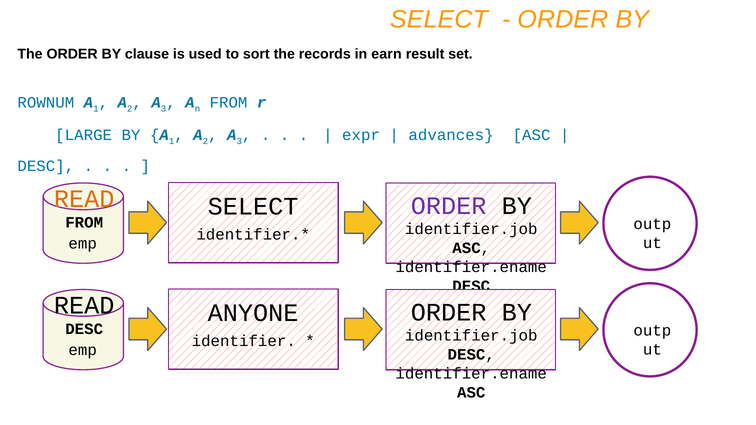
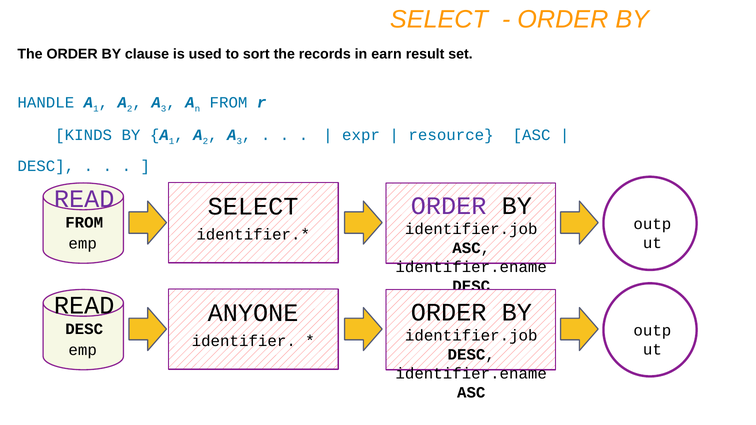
ROWNUM: ROWNUM -> HANDLE (46, 103)
LARGE: LARGE -> KINDS (84, 135)
advances: advances -> resource (451, 135)
READ colour: orange -> purple (84, 199)
